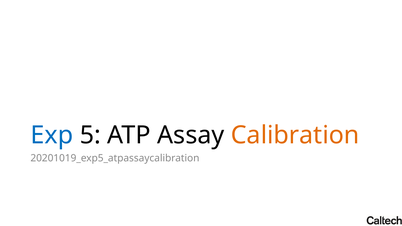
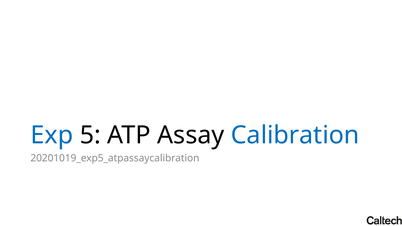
Calibration colour: orange -> blue (295, 135)
